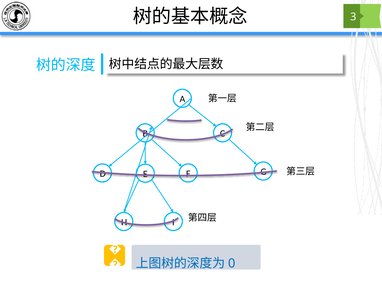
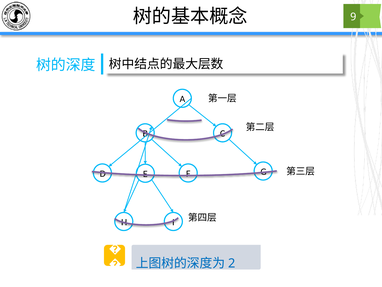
3: 3 -> 9 (353, 17)
0: 0 -> 2 (232, 263)
